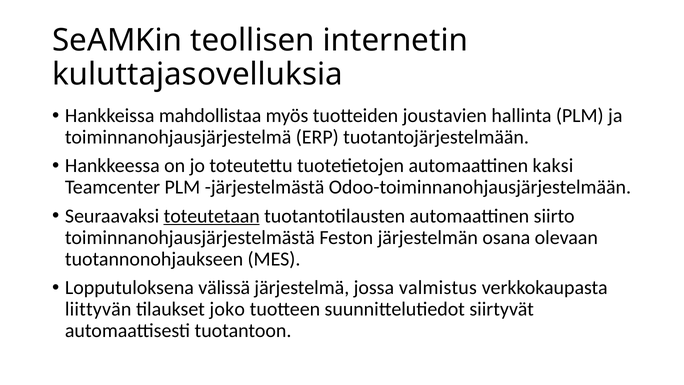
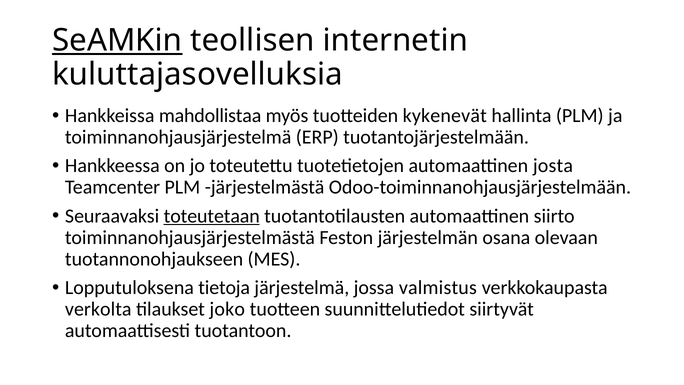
SeAMKin underline: none -> present (117, 41)
joustavien: joustavien -> kykenevät (445, 116)
kaksi: kaksi -> josta (553, 166)
välissä: välissä -> tietoja (224, 288)
liittyvän: liittyvän -> verkolta (98, 309)
